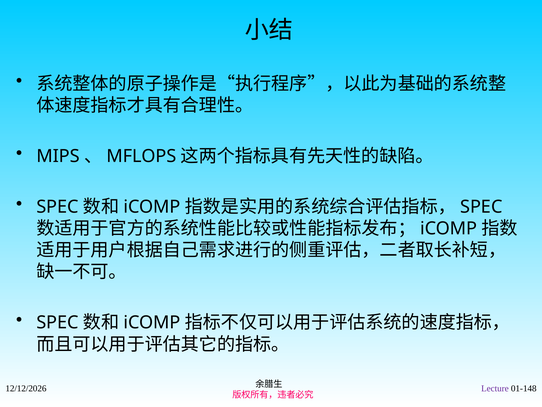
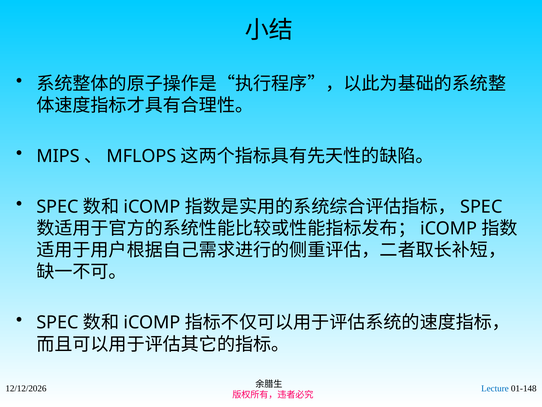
Lecture colour: purple -> blue (495, 388)
